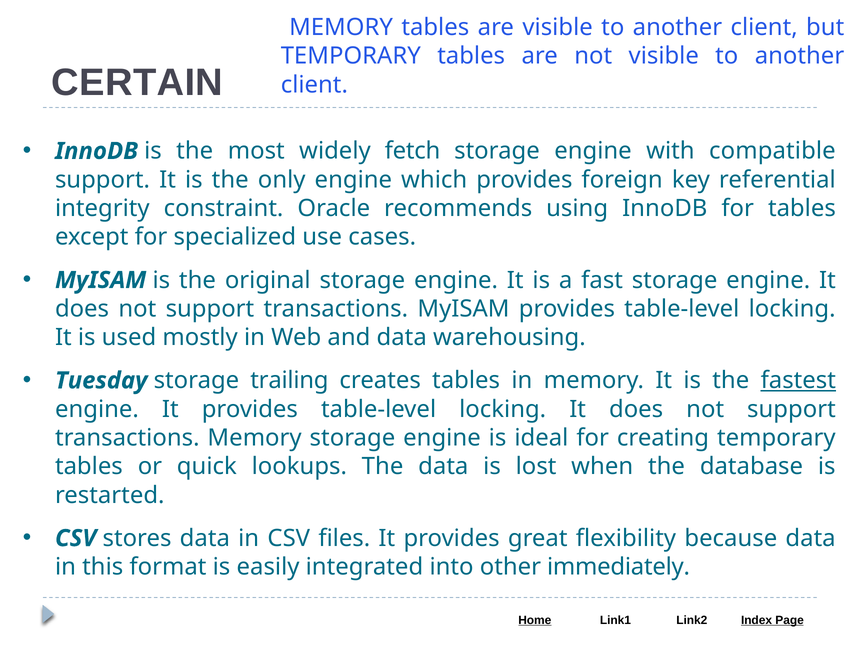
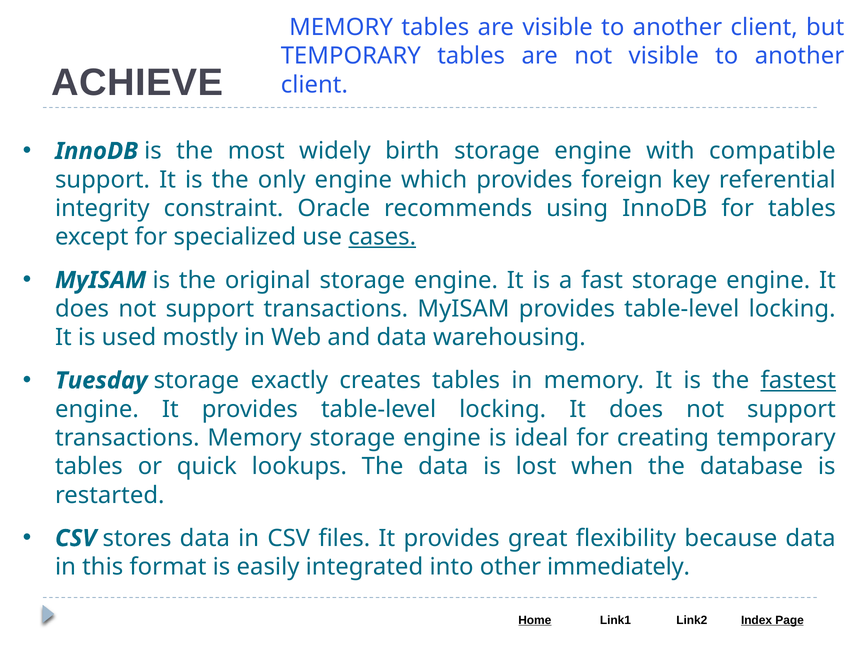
CERTAIN: CERTAIN -> ACHIEVE (137, 82)
fetch: fetch -> birth (412, 151)
cases underline: none -> present (382, 237)
trailing: trailing -> exactly (289, 381)
